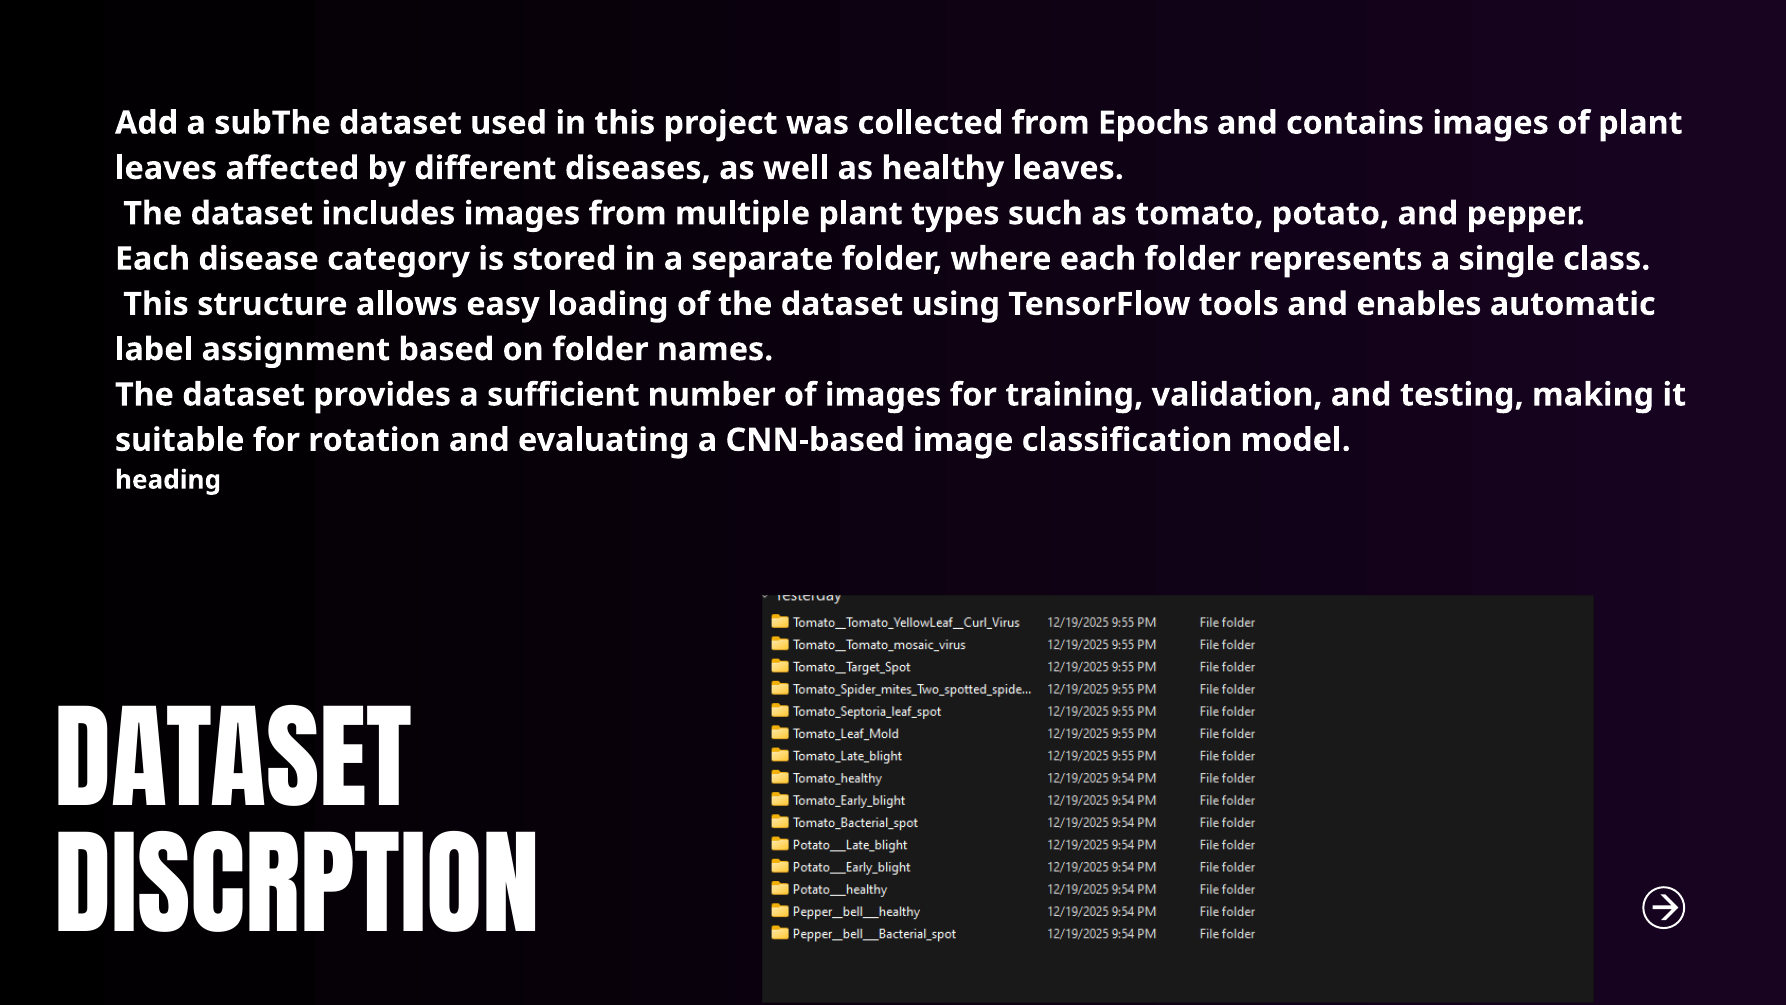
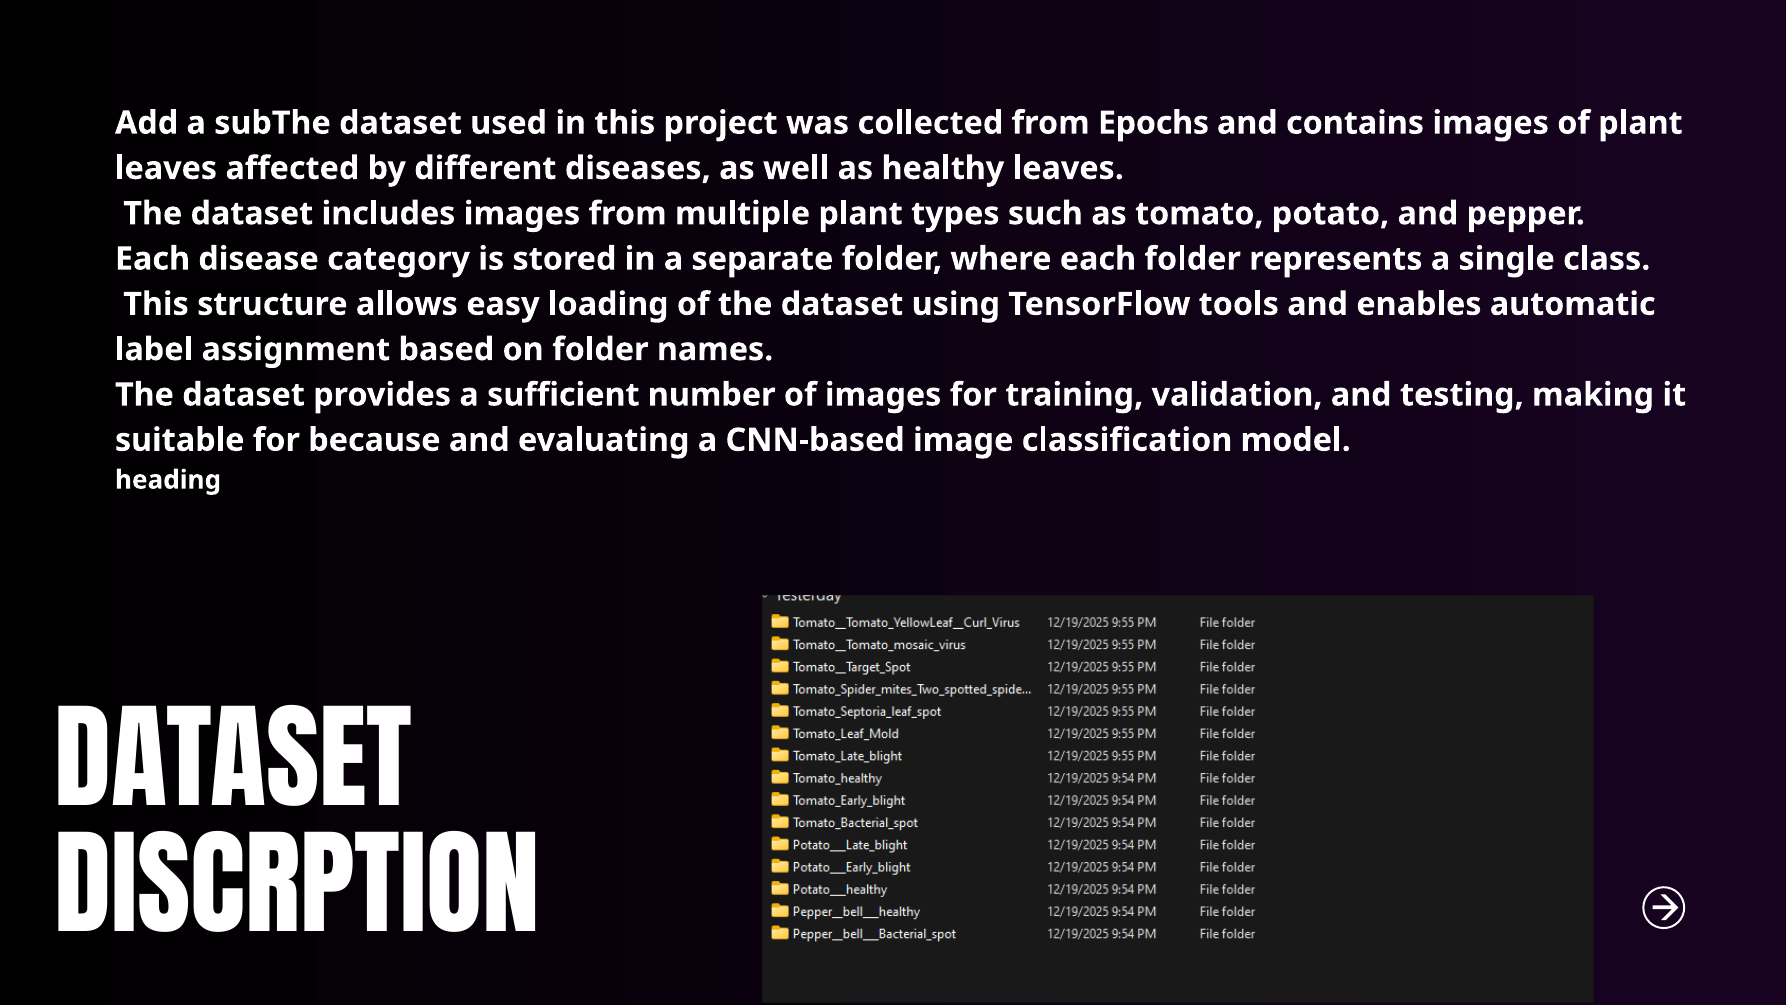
rotation: rotation -> because (374, 440)
